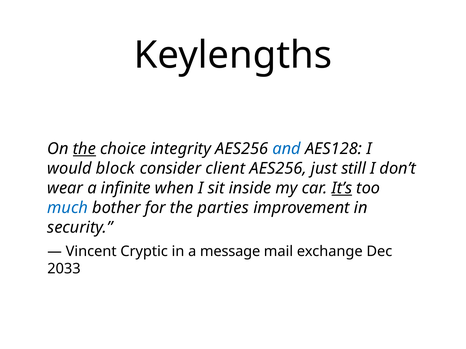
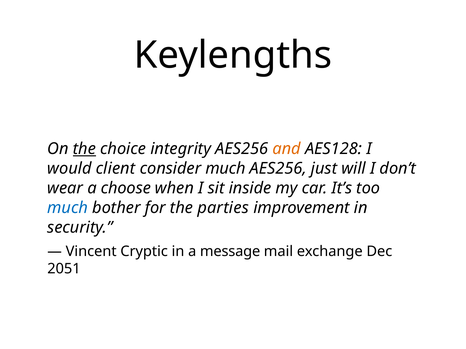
and colour: blue -> orange (287, 149)
block: block -> client (116, 169)
consider client: client -> much (225, 169)
still: still -> will (354, 169)
infinite: infinite -> choose (126, 188)
It’s underline: present -> none (342, 188)
2033: 2033 -> 2051 (64, 269)
